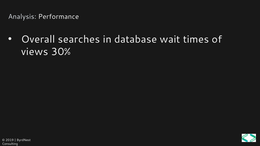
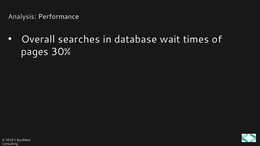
views: views -> pages (35, 52)
